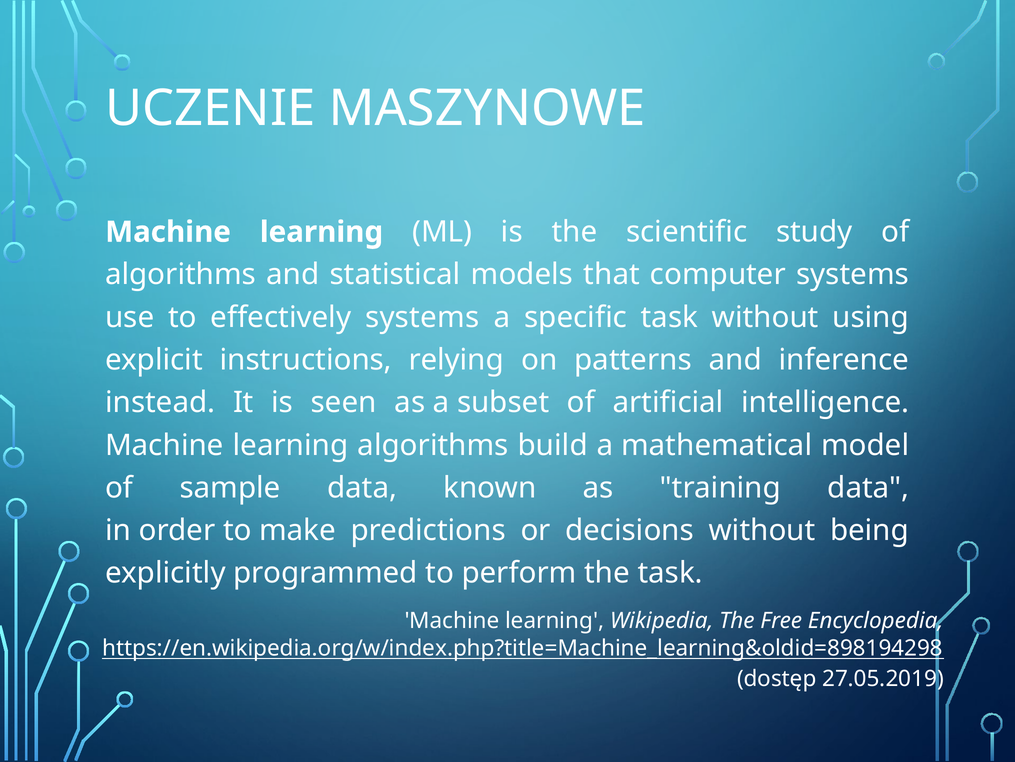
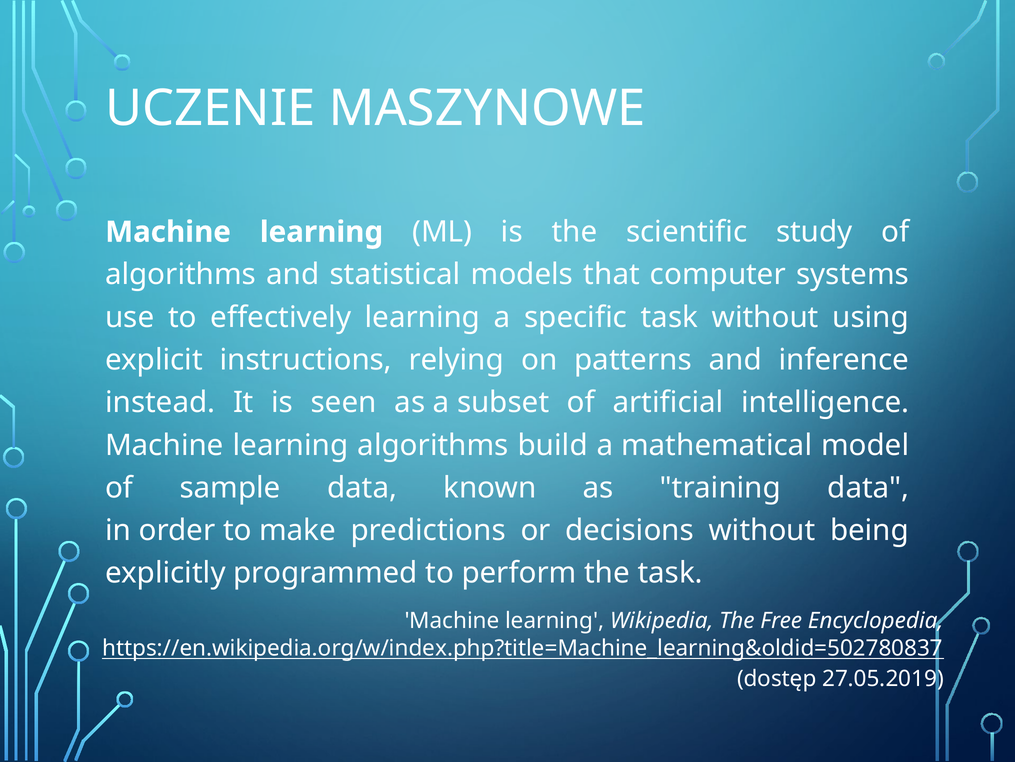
effectively systems: systems -> learning (422, 317)
https://en.wikipedia.org/w/index.php?title=Machine_learning&oldid=898194298: https://en.wikipedia.org/w/index.php?title=Machine_learning&oldid=898194298 -> https://en.wikipedia.org/w/index.php?title=Machine_learning&oldid=502780837 (523, 647)
